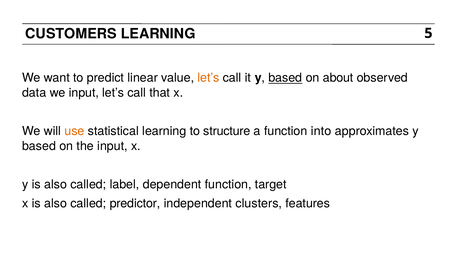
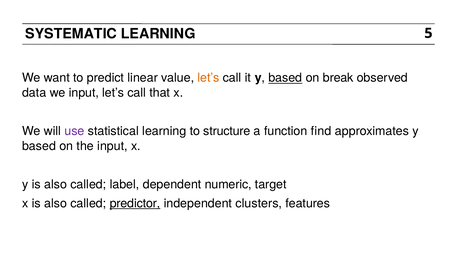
CUSTOMERS: CUSTOMERS -> SYSTEMATIC (71, 34)
about: about -> break (338, 78)
use colour: orange -> purple (74, 131)
into: into -> find (321, 131)
dependent function: function -> numeric (228, 185)
predictor underline: none -> present (135, 204)
